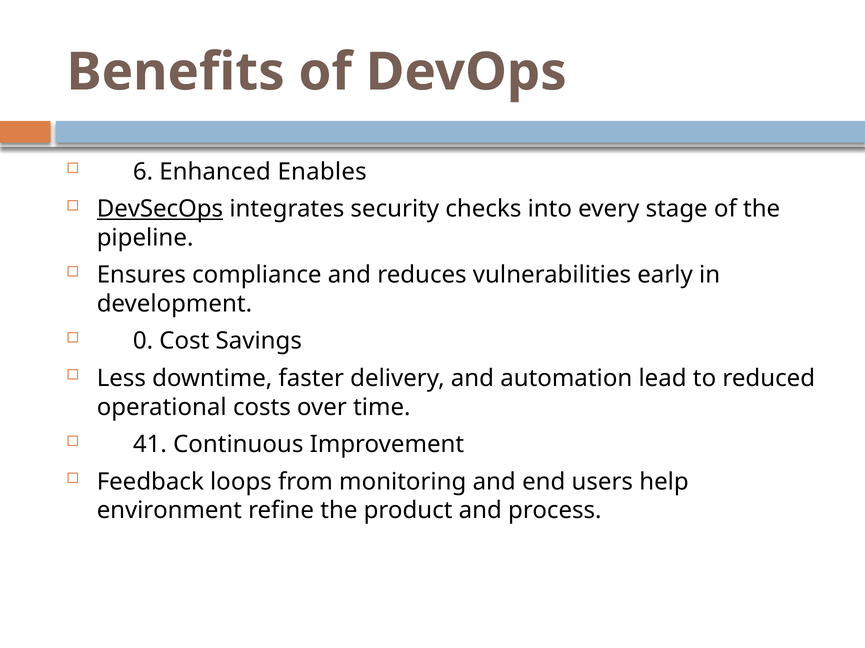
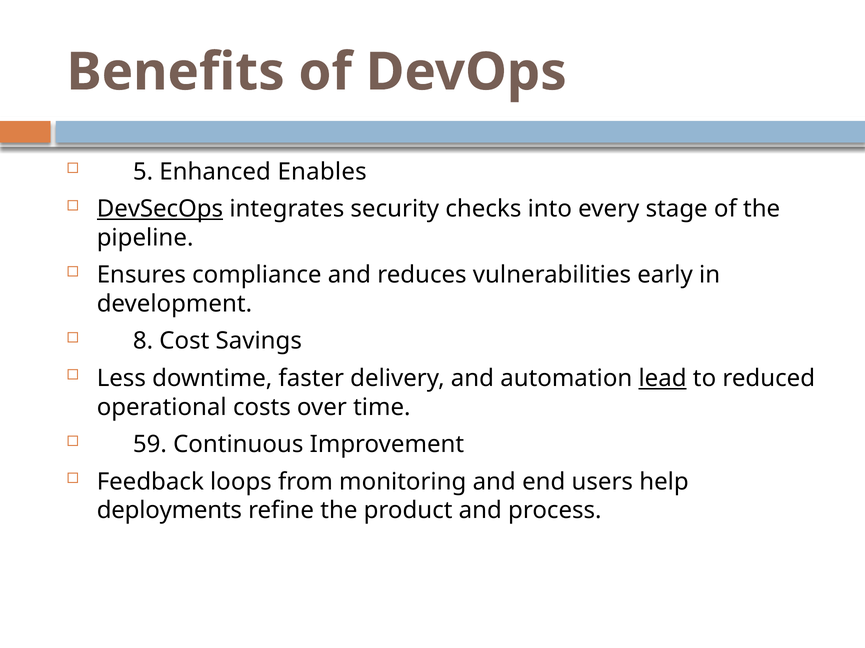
6: 6 -> 5 (143, 172)
0: 0 -> 8 (143, 341)
lead underline: none -> present (663, 379)
41: 41 -> 59 (150, 445)
environment: environment -> deployments (169, 511)
